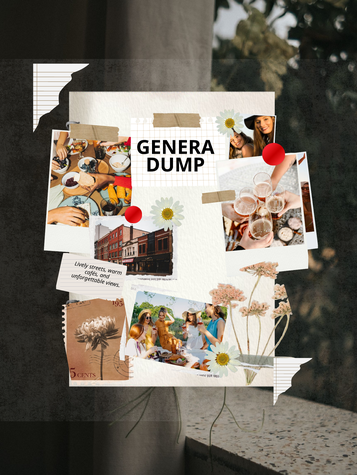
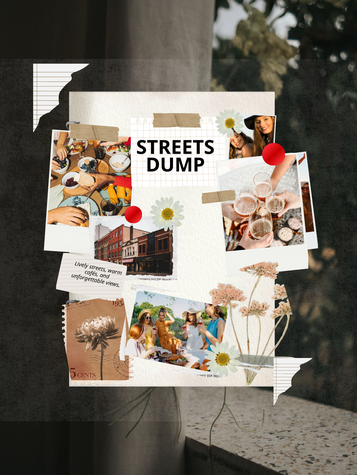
GENERA: GENERA -> STREETS (175, 148)
